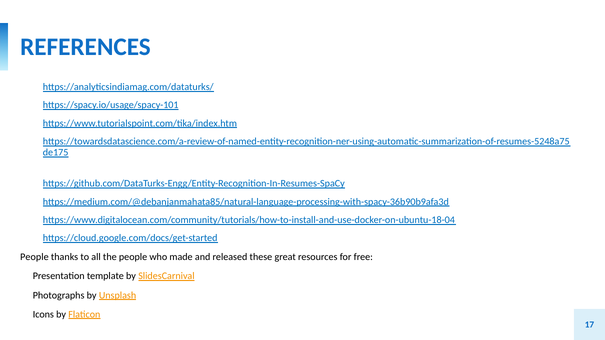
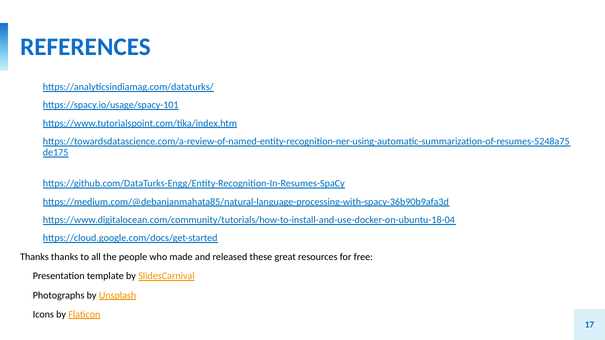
People: People -> Thanks (34, 257)
